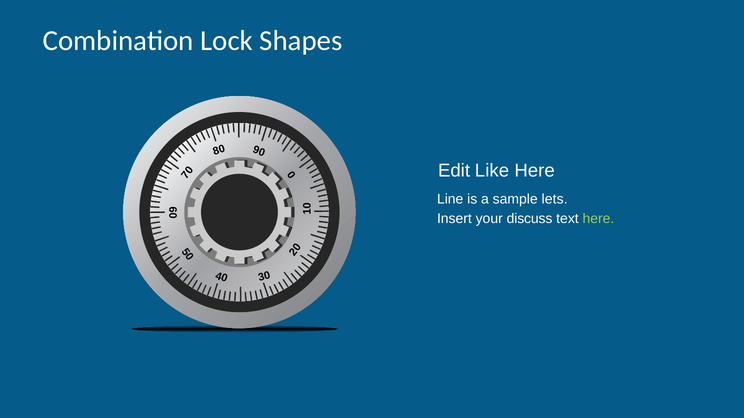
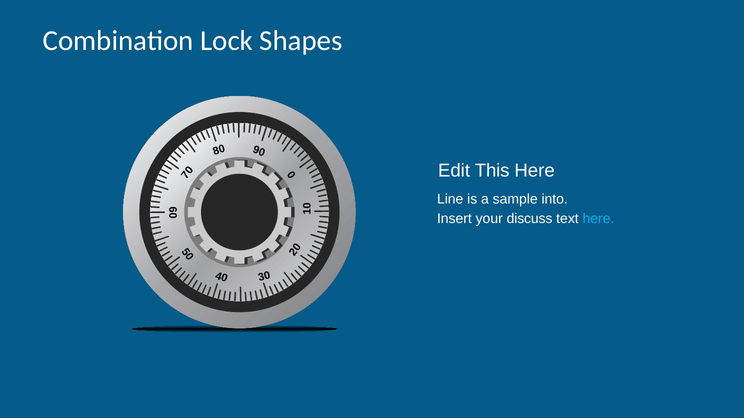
Like: Like -> This (492, 171)
lets: lets -> into (555, 200)
here colour: light green -> light blue (598, 219)
